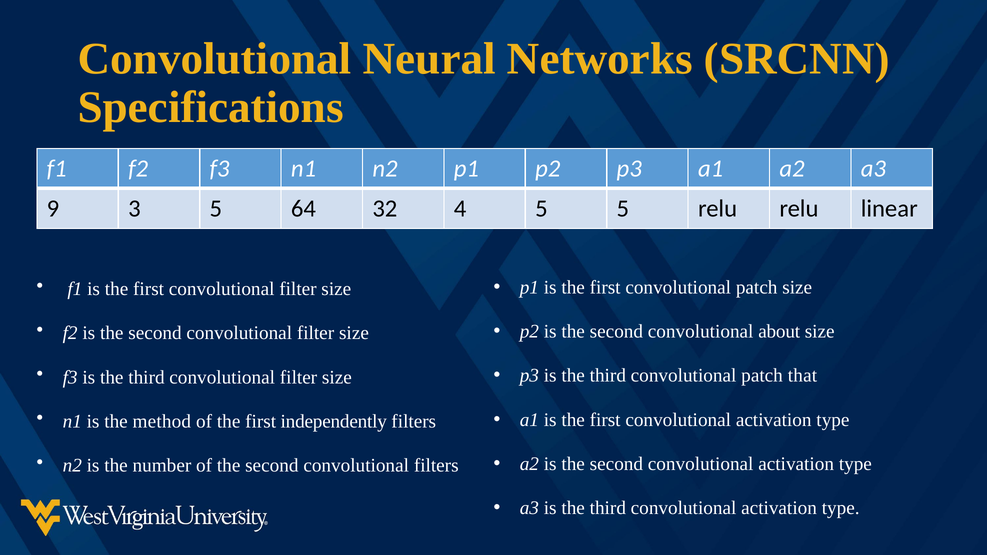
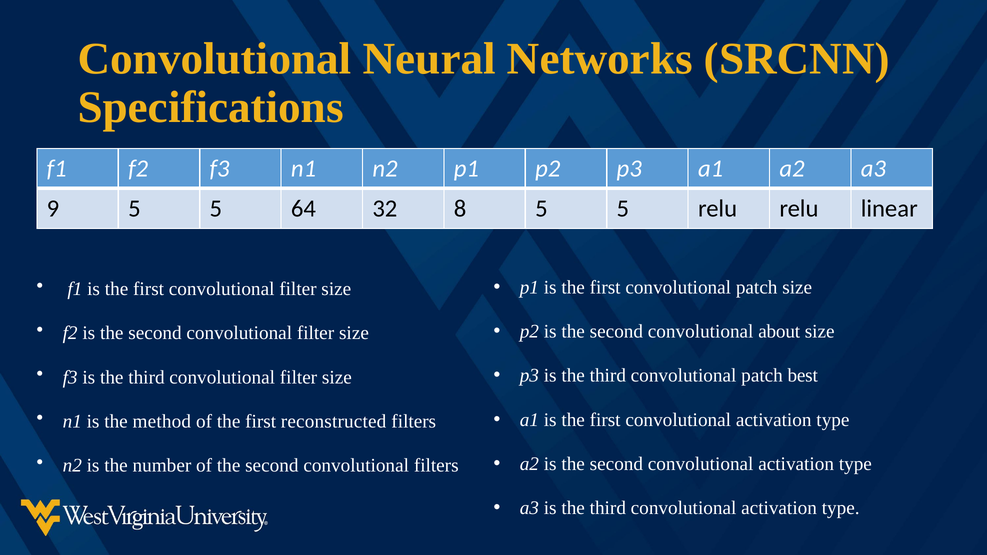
9 3: 3 -> 5 (134, 209)
4: 4 -> 8 (460, 209)
that: that -> best (803, 376)
independently: independently -> reconstructed (334, 421)
